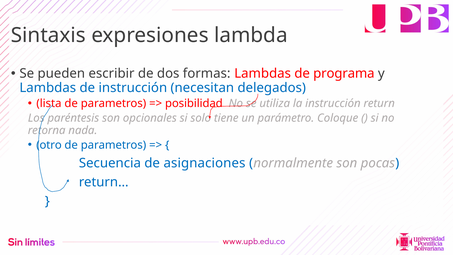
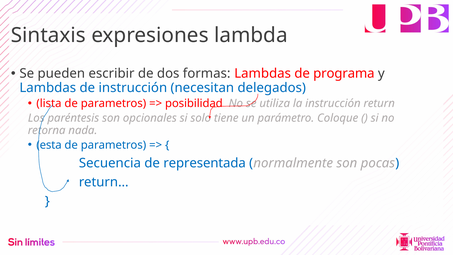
otro: otro -> esta (49, 145)
asignaciones: asignaciones -> representada (205, 163)
